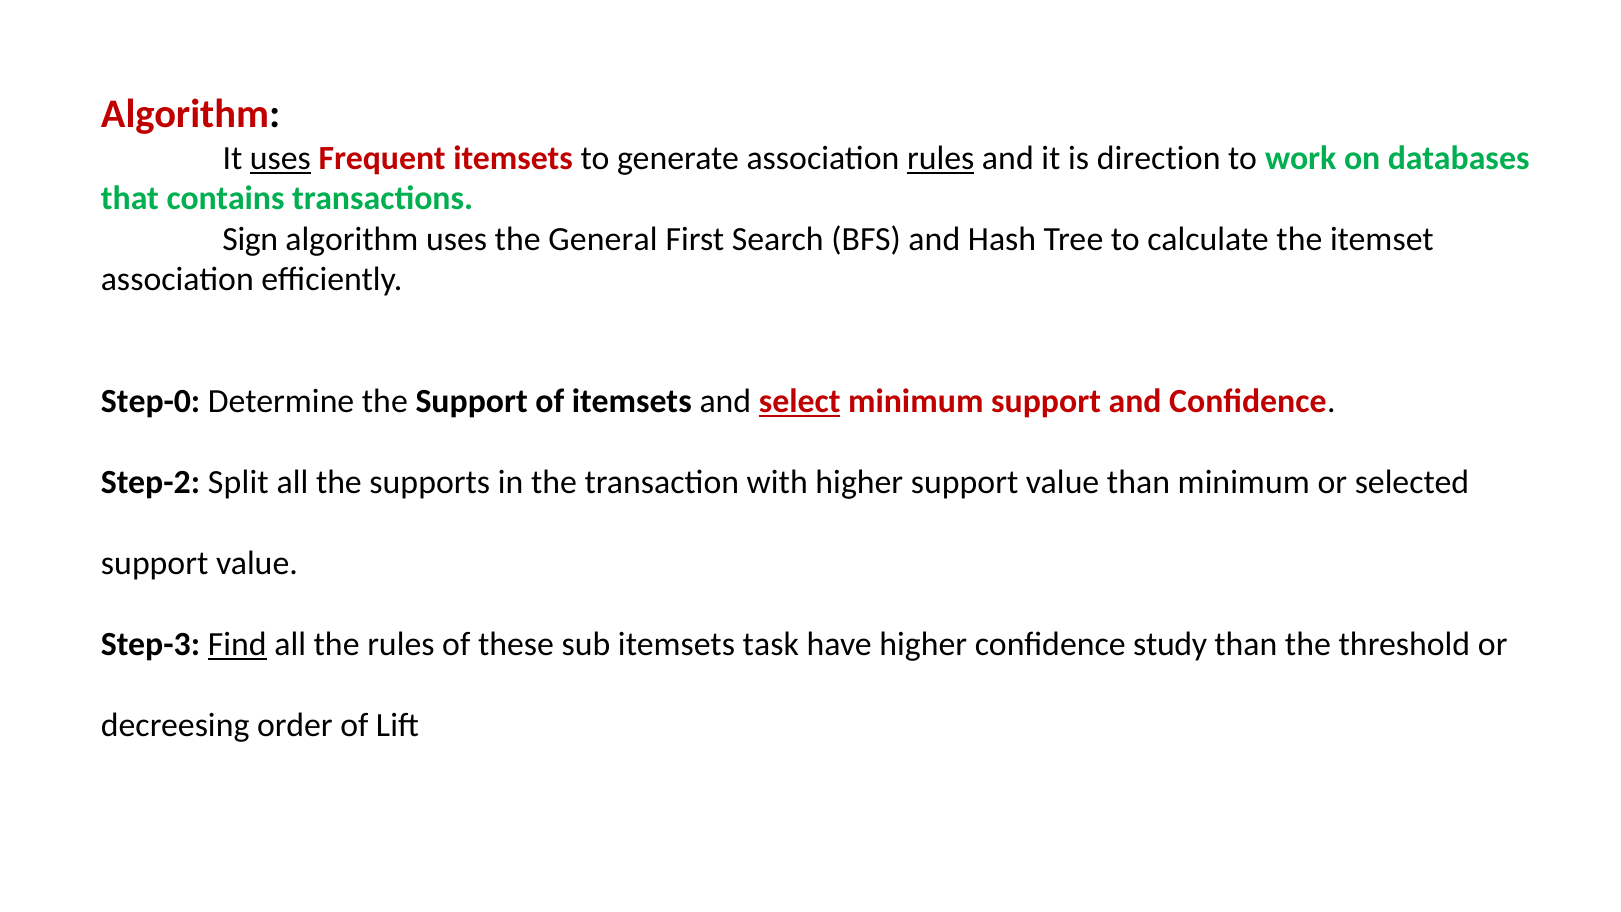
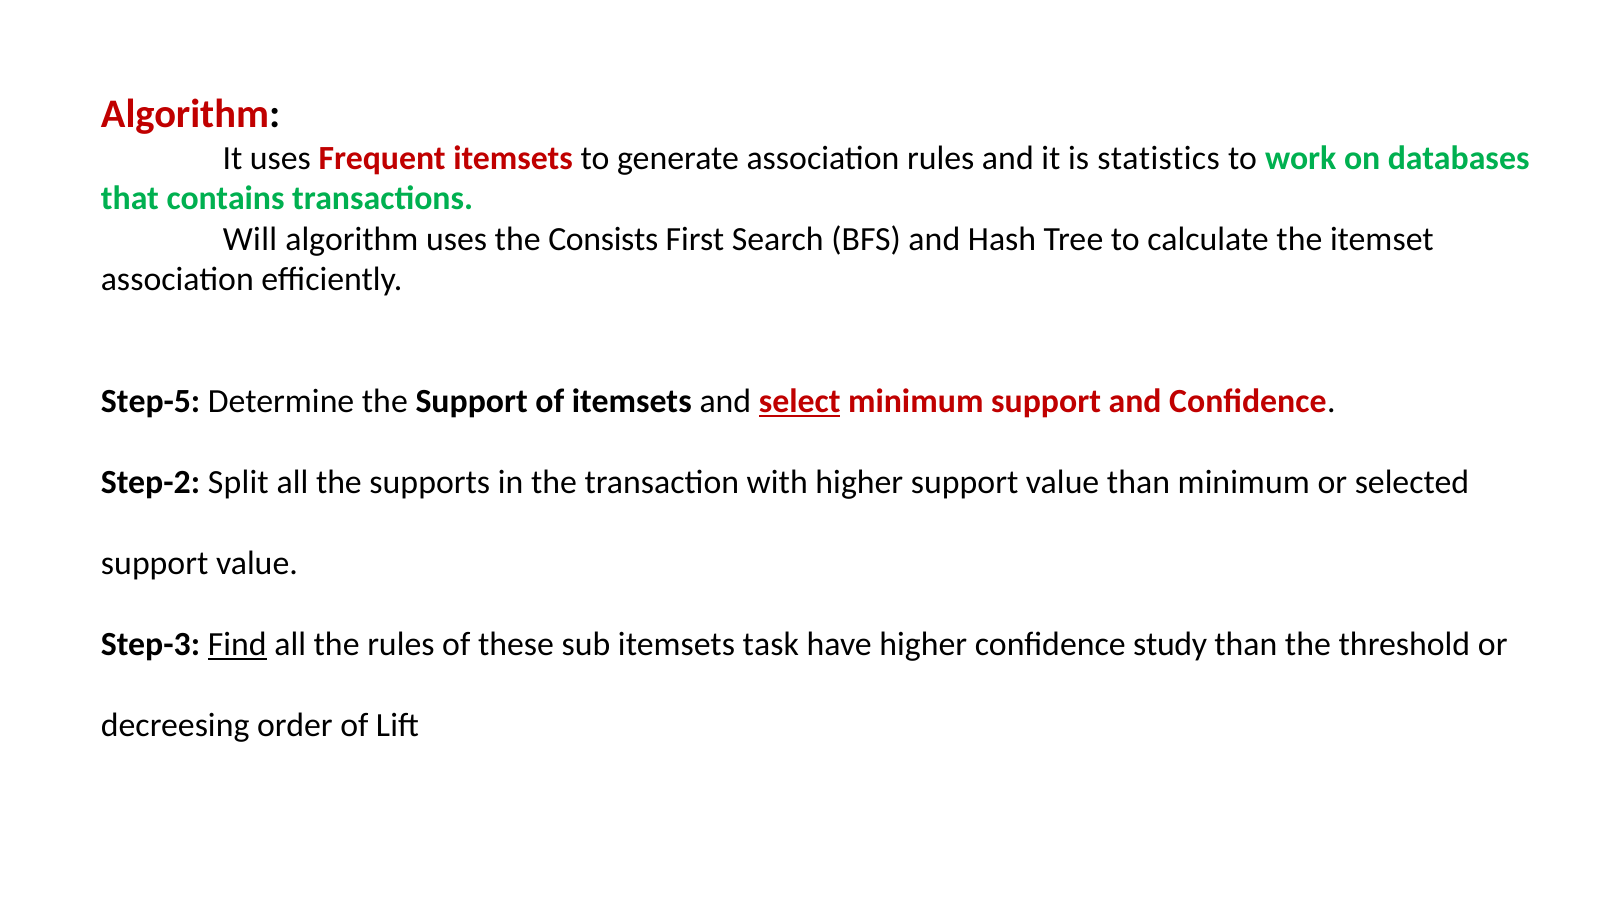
uses underline: present -> none (280, 158)
rules underline: present -> none (941, 158)
direction: direction -> statistics (1159, 158)
Sign: Sign -> Will (250, 239)
General: General -> Consists (603, 239)
Step-0: Step-0 -> Step-5 (151, 401)
